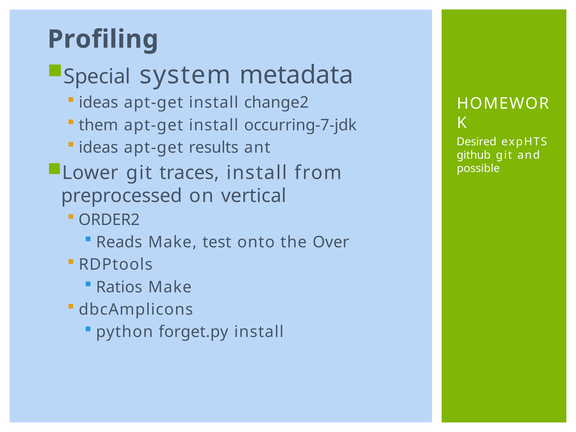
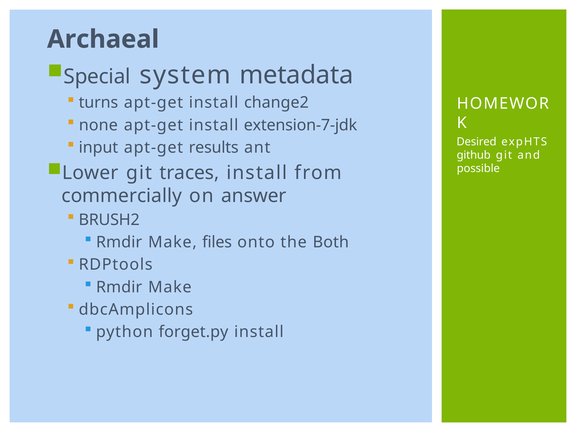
Profiling: Profiling -> Archaeal (103, 39)
ideas: ideas -> turns (98, 103)
them: them -> none (98, 125)
occurring-7-jdk: occurring-7-jdk -> extension-7-jdk (300, 125)
ideas: ideas -> input (98, 148)
preprocessed: preprocessed -> commercially (122, 196)
vertical: vertical -> answer (254, 196)
ORDER2: ORDER2 -> BRUSH2 (109, 220)
Reads: Reads -> Rmdir (119, 242)
test: test -> files (217, 242)
Over: Over -> Both (331, 242)
Ratios: Ratios -> Rmdir (119, 287)
